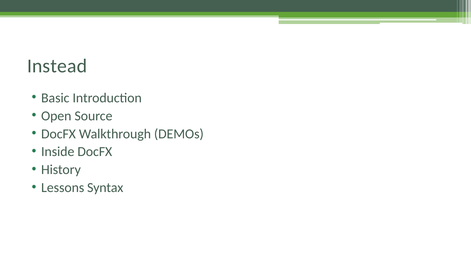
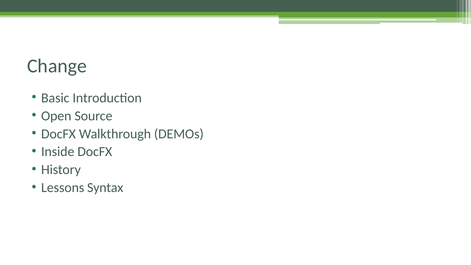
Instead: Instead -> Change (57, 66)
